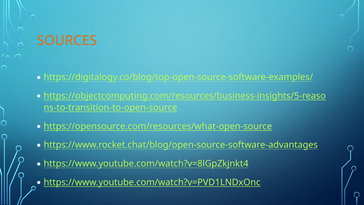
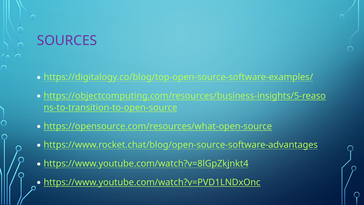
SOURCES colour: orange -> purple (67, 40)
